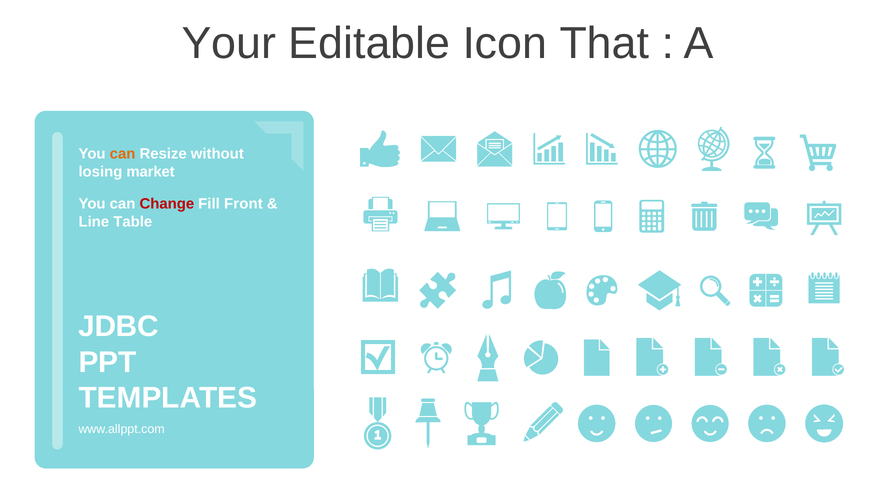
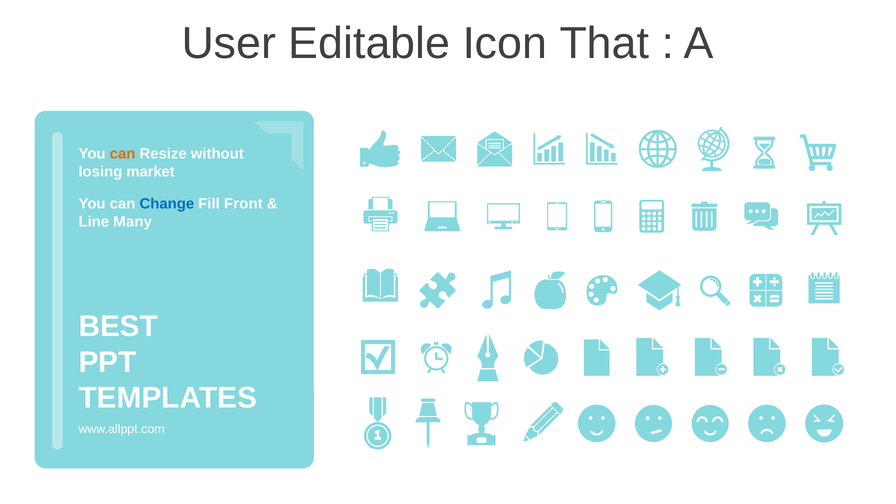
Your: Your -> User (229, 43)
Change colour: red -> blue (167, 204)
Table: Table -> Many (133, 222)
JDBC: JDBC -> BEST (118, 326)
